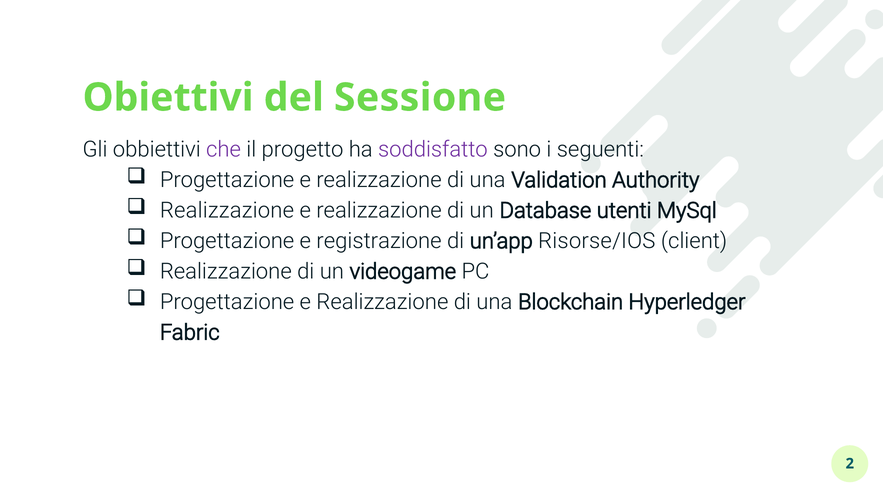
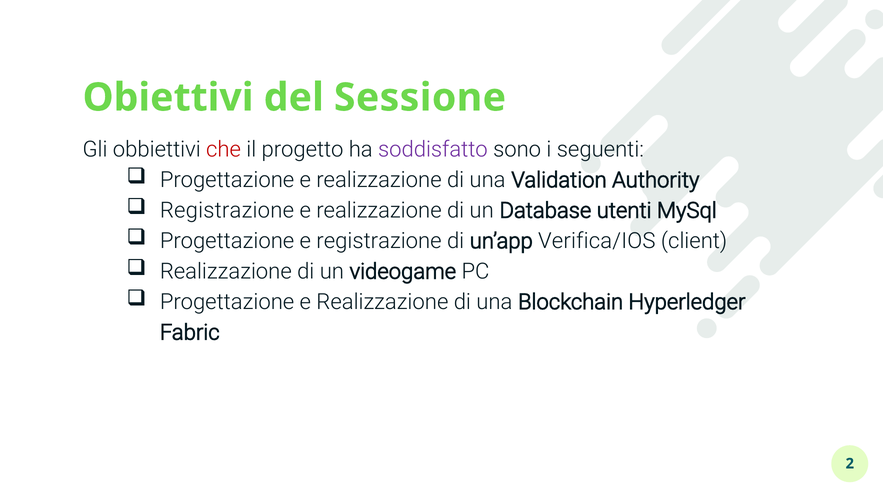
che colour: purple -> red (224, 150)
Realizzazione: Realizzazione -> Registrazione (227, 210)
Risorse/IOS: Risorse/IOS -> Verifica/IOS (597, 241)
